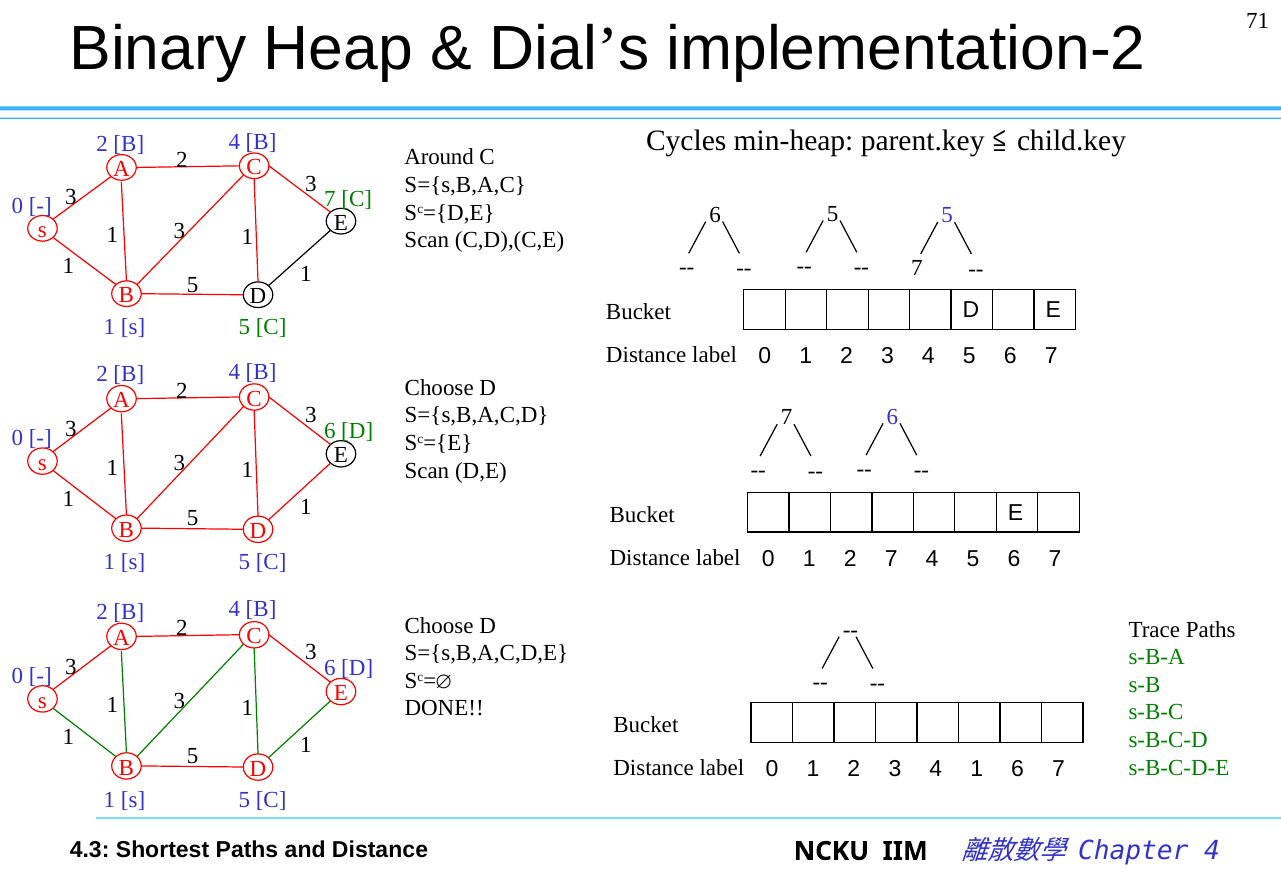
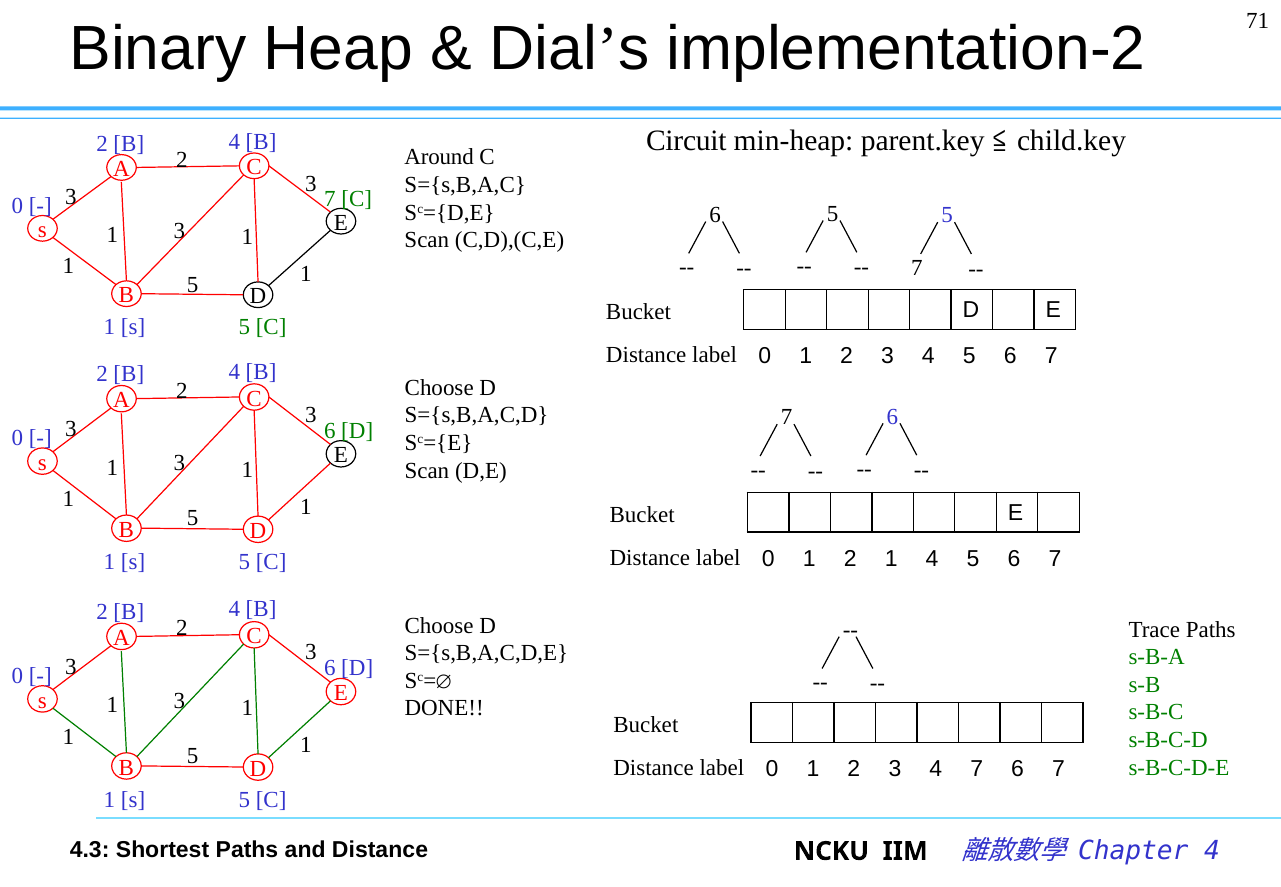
Cycles: Cycles -> Circuit (686, 141)
2 7: 7 -> 1 (891, 559)
4 1: 1 -> 7 (977, 769)
